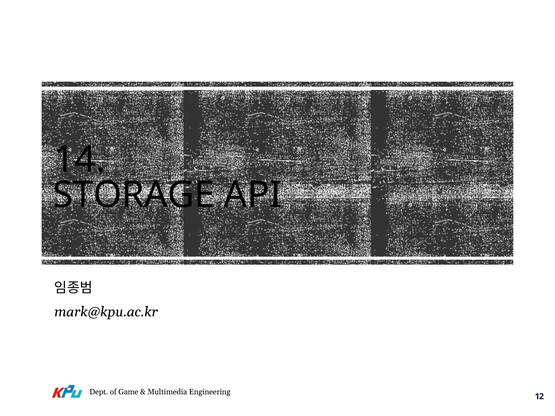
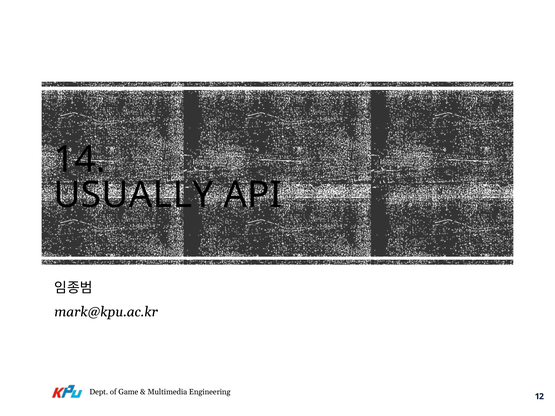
STORAGE: STORAGE -> USUALLY (133, 195)
